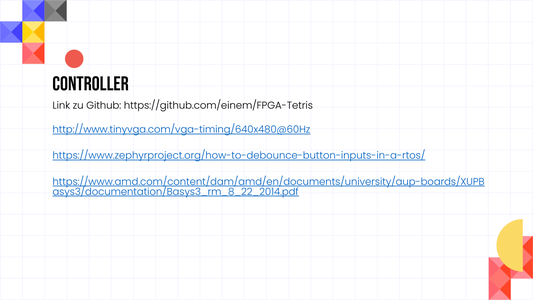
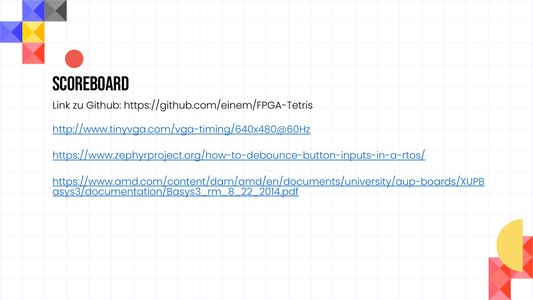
Controller: Controller -> Scoreboard (91, 84)
